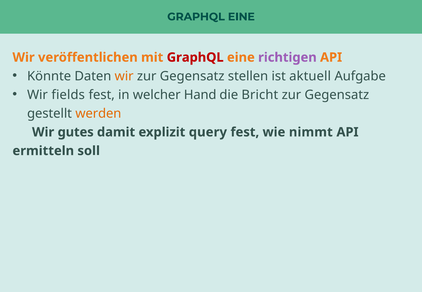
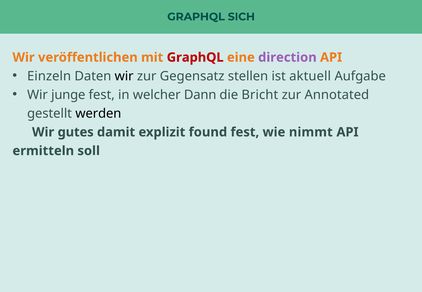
EINE: EINE -> SICH (241, 17)
richtigen: richtigen -> direction (287, 57)
Könnte: Könnte -> Einzeln (49, 76)
wir colour: orange -> black (124, 76)
fields: fields -> junge (68, 95)
Hand: Hand -> Dann (200, 95)
Gegensatz: Gegensatz -> Annotated (337, 95)
werden colour: orange -> black (98, 114)
query: query -> found (208, 132)
